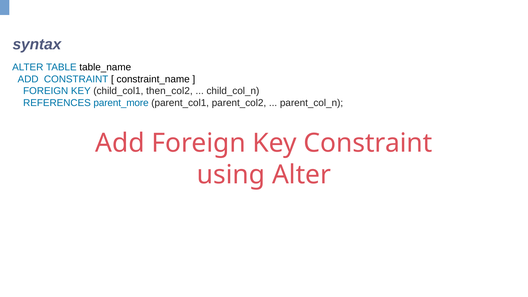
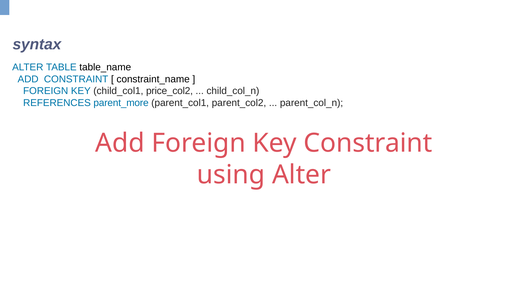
then_col2: then_col2 -> price_col2 (170, 91)
